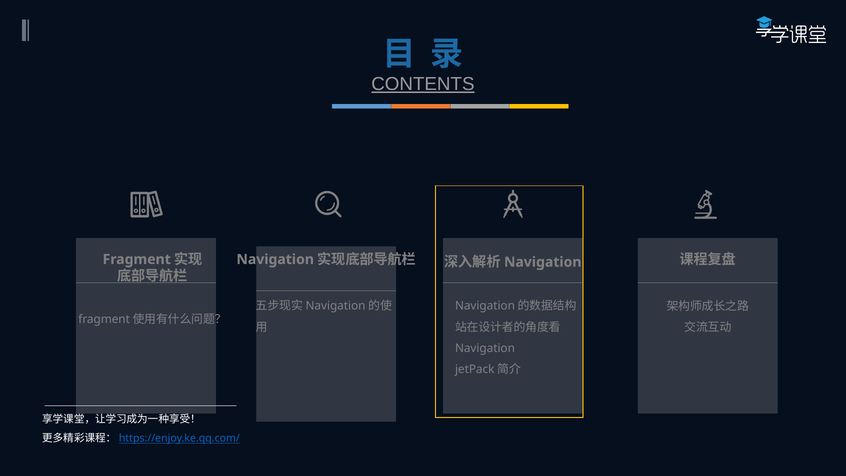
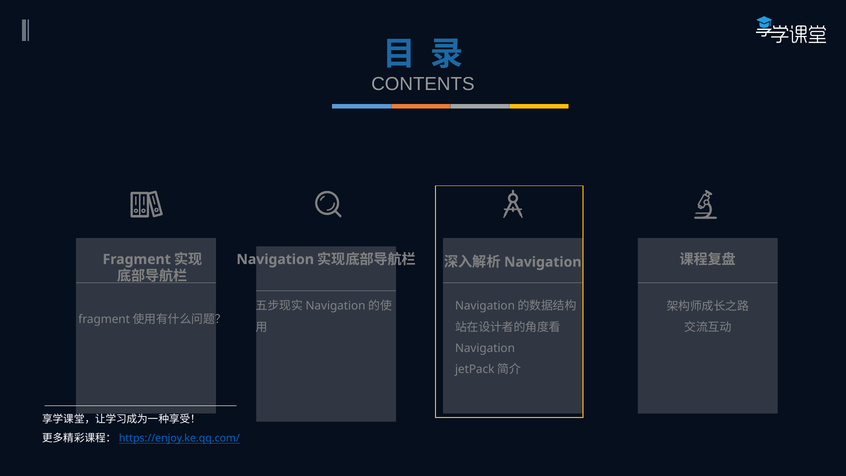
CONTENTS underline: present -> none (423, 84)
